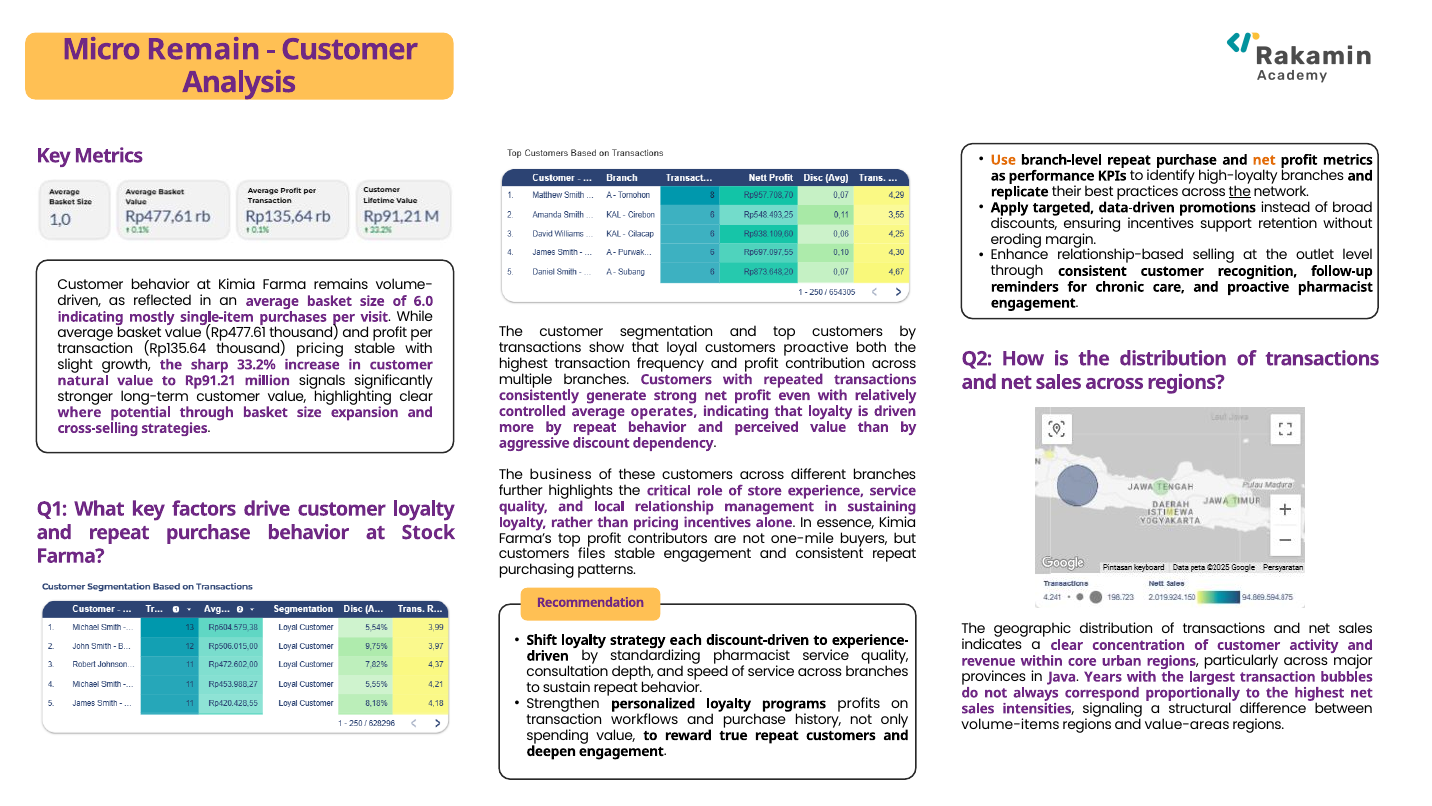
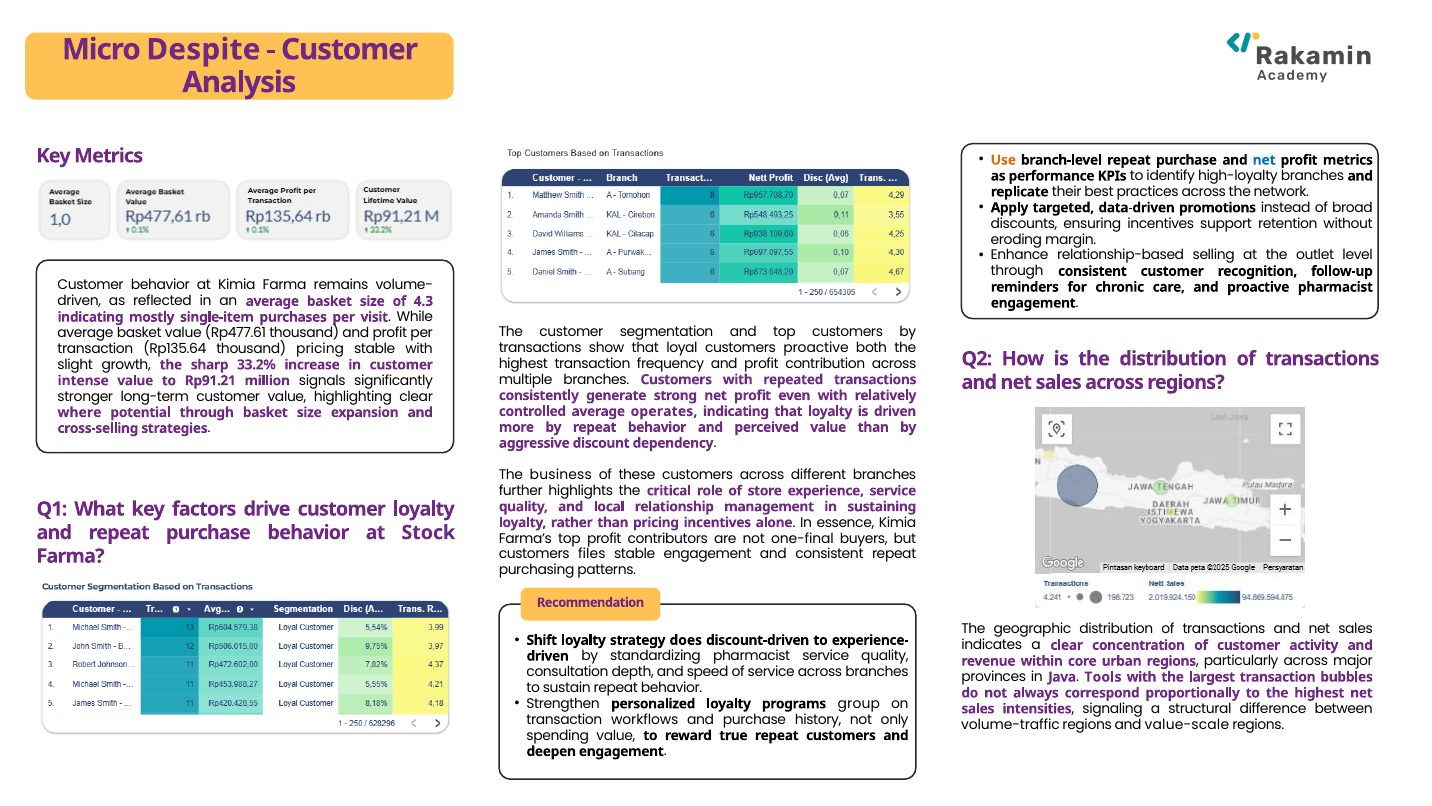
Remain: Remain -> Despite (203, 50)
net colour: orange -> blue (1264, 160)
the underline: present -> none (1240, 192)
6.0: 6.0 -> 4.3 (423, 301)
natural: natural -> intense (83, 380)
one-mile: one-mile -> one-final (802, 538)
each: each -> does (686, 640)
Years: Years -> Tools (1103, 677)
profits: profits -> group (859, 703)
volume-items: volume-items -> volume-traffic (1011, 724)
value-areas: value-areas -> value-scale (1187, 724)
